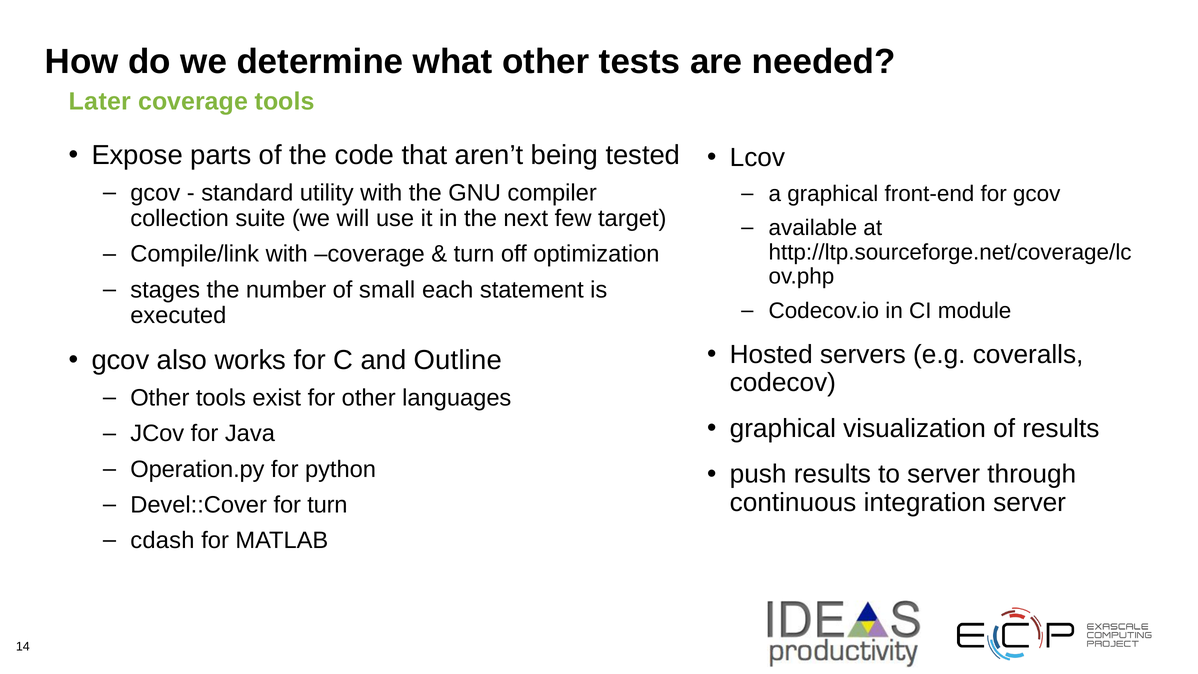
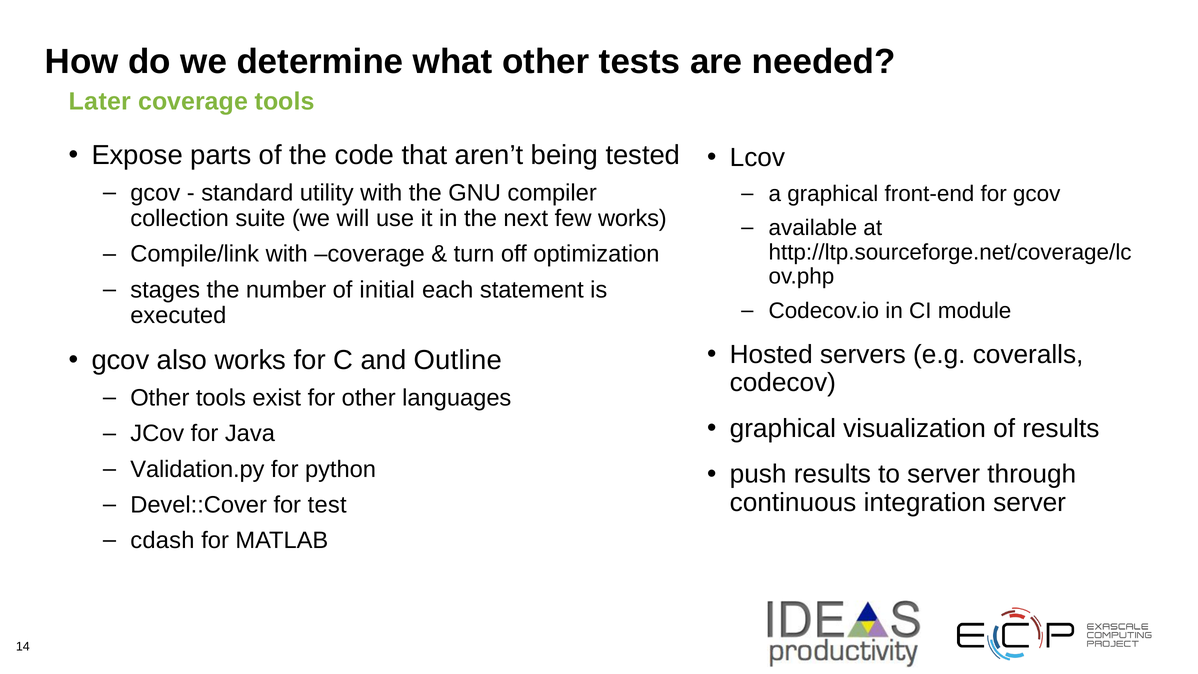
few target: target -> works (632, 219)
small: small -> initial (387, 290)
Operation.py: Operation.py -> Validation.py (197, 469)
for turn: turn -> test (327, 505)
